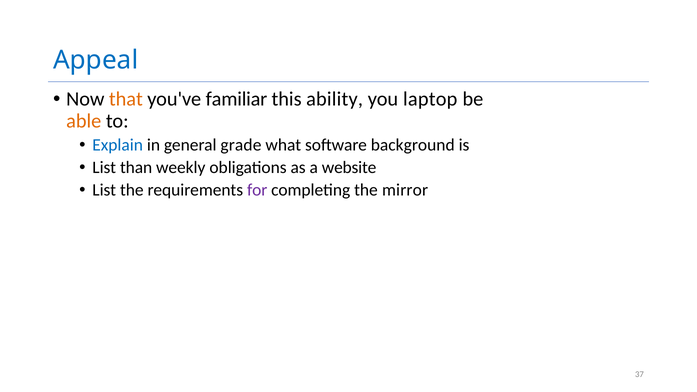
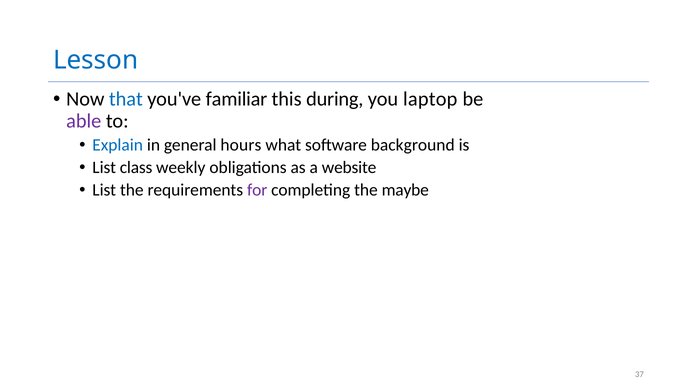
Appeal: Appeal -> Lesson (96, 60)
that colour: orange -> blue (126, 99)
ability: ability -> during (335, 99)
able colour: orange -> purple (84, 121)
grade: grade -> hours (241, 145)
than: than -> class (136, 168)
mirror: mirror -> maybe (405, 190)
